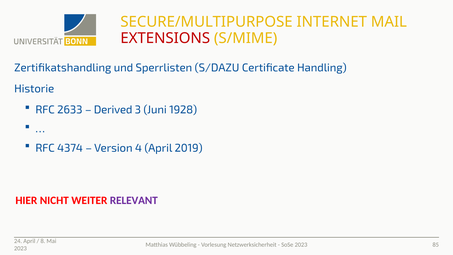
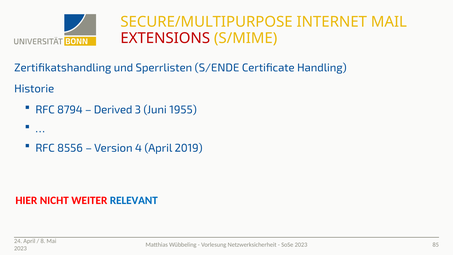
S/DAZU: S/DAZU -> S/ENDE (217, 68)
2633: 2633 -> 8794 (70, 110)
1928: 1928 -> 1955 (183, 110)
4374: 4374 -> 8556 (70, 148)
RELEVANT colour: purple -> blue (134, 200)
